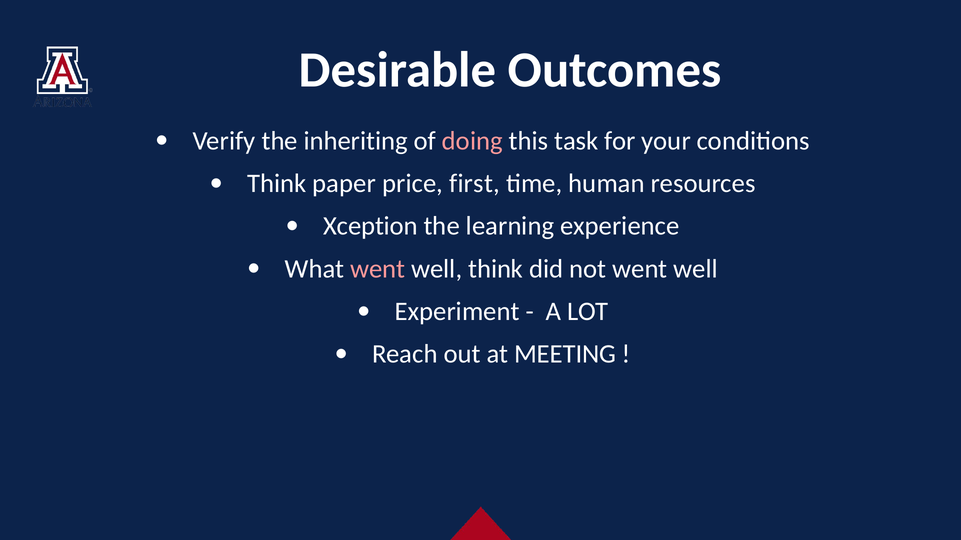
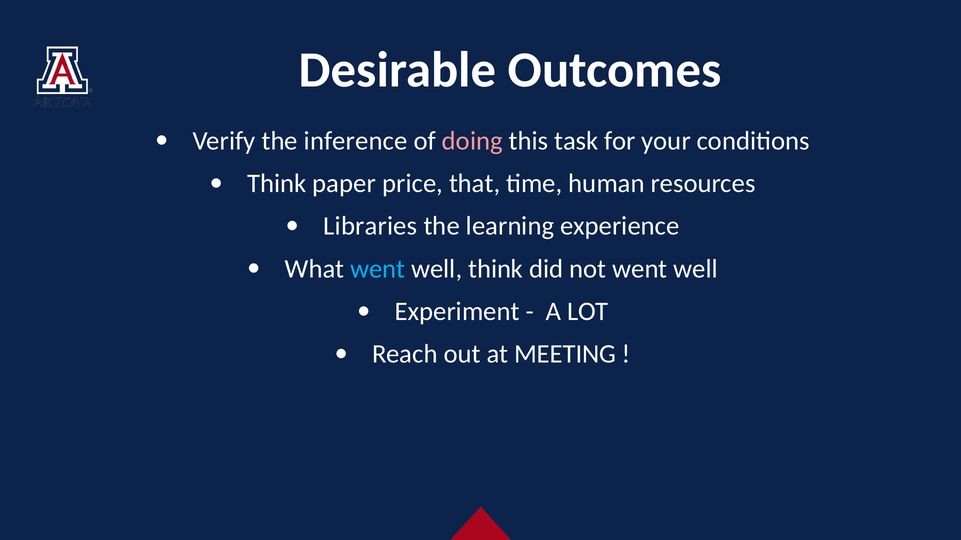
inheriting: inheriting -> inference (356, 141)
first: first -> that (475, 184)
Xception: Xception -> Libraries (370, 226)
went colour: pink -> light blue (378, 269)
